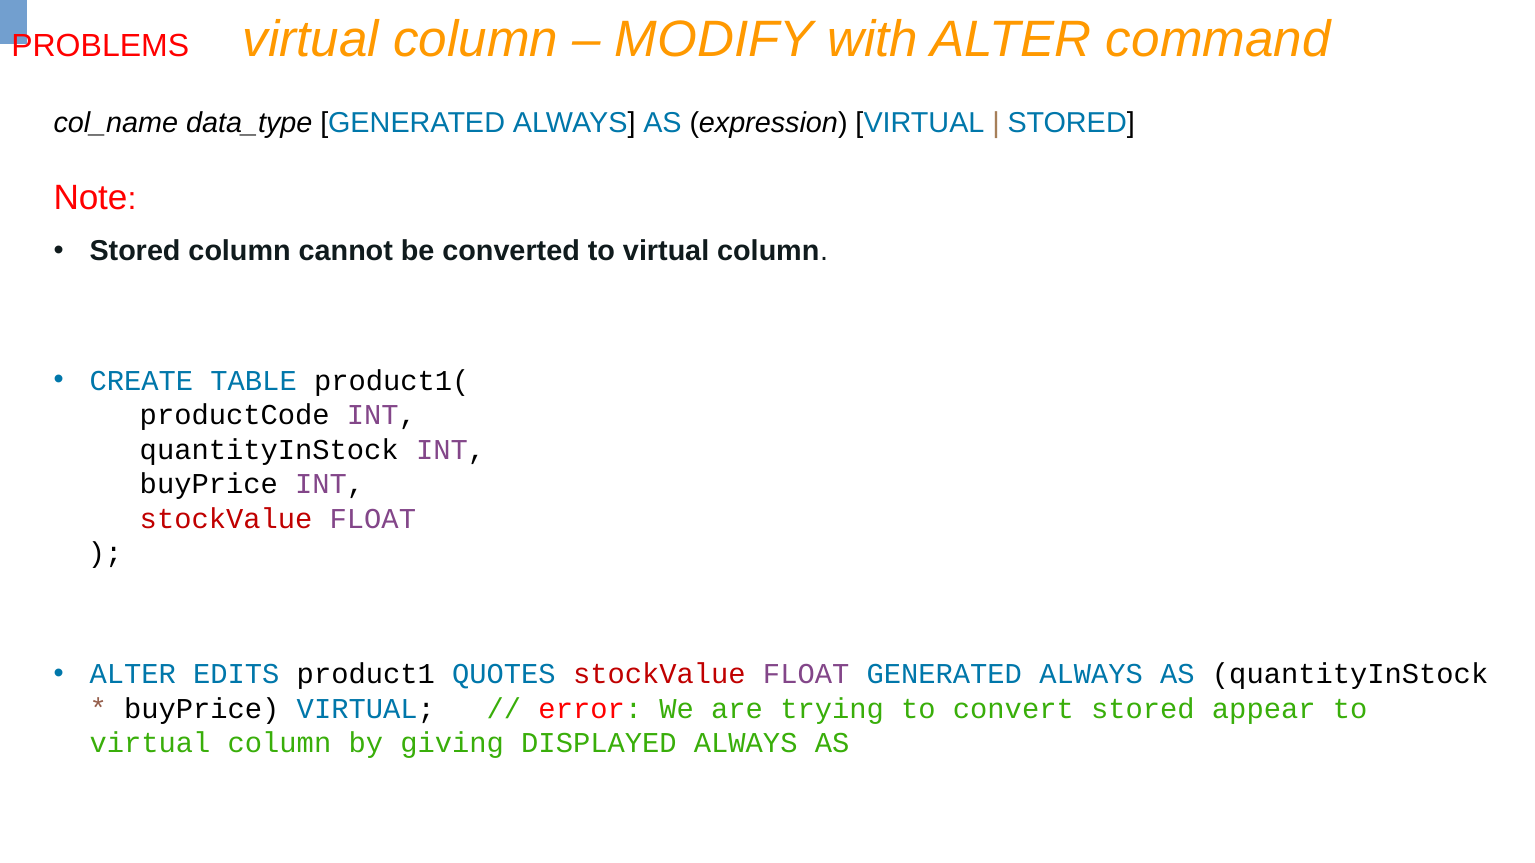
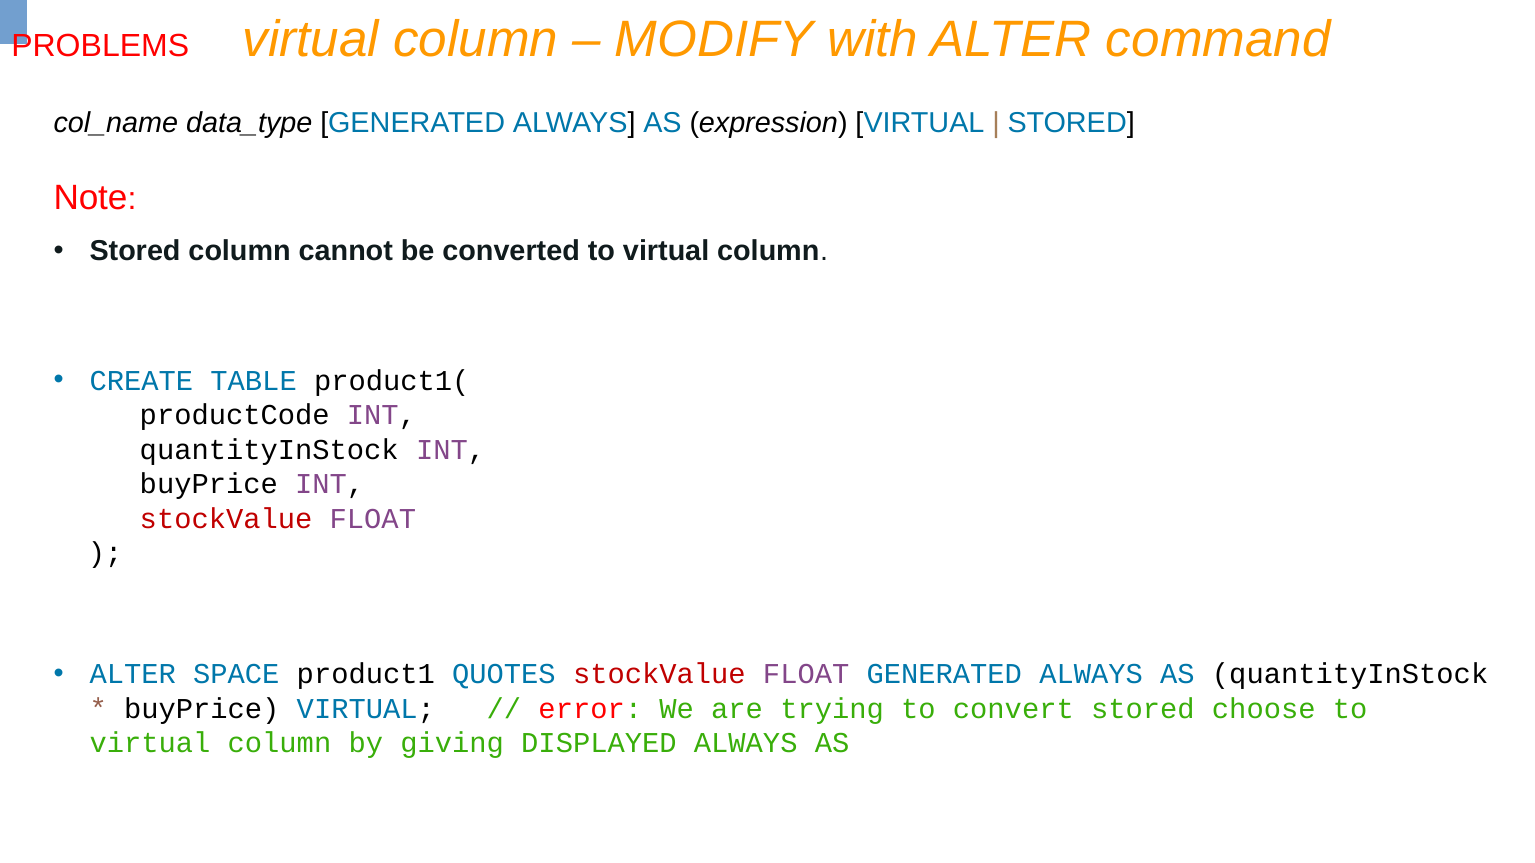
EDITS: EDITS -> SPACE (236, 674)
appear: appear -> choose (1264, 709)
